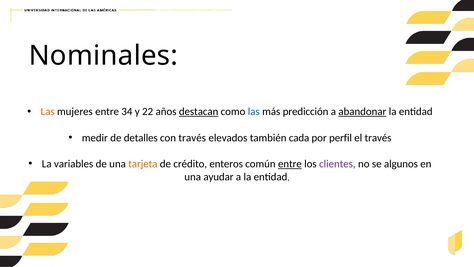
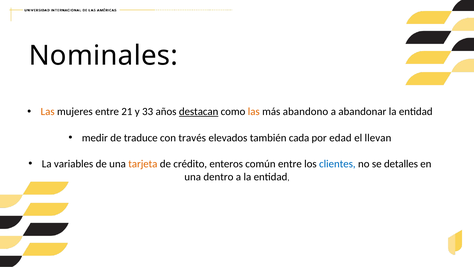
34: 34 -> 21 (127, 112)
22: 22 -> 33 (148, 112)
las colour: blue -> orange (254, 112)
predicción: predicción -> abandono (305, 112)
abandonar underline: present -> none (362, 112)
detalles: detalles -> traduce (141, 138)
perfil: perfil -> edad (340, 138)
el través: través -> llevan (378, 138)
entre underline: present -> none (290, 164)
clientes colour: purple -> blue (337, 164)
algunos: algunos -> detalles (401, 164)
ayudar: ayudar -> dentro (218, 177)
